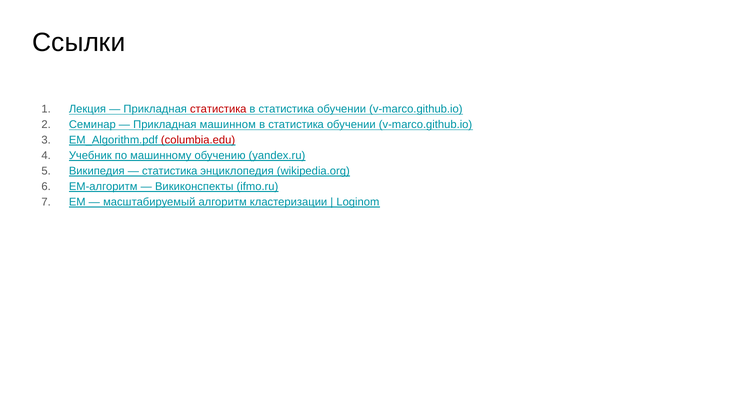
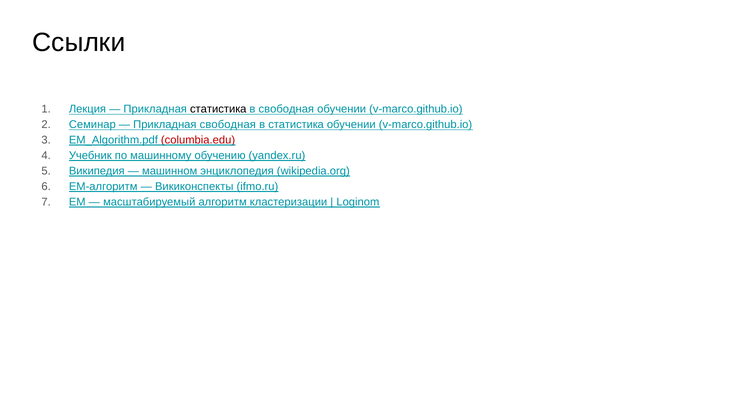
статистика colour: red -> black (218, 109)
статистика: статистика -> свободная (286, 109)
Прикладная машинном: машинном -> свободная (228, 125)
статистика: статистика -> машинном (170, 171)
